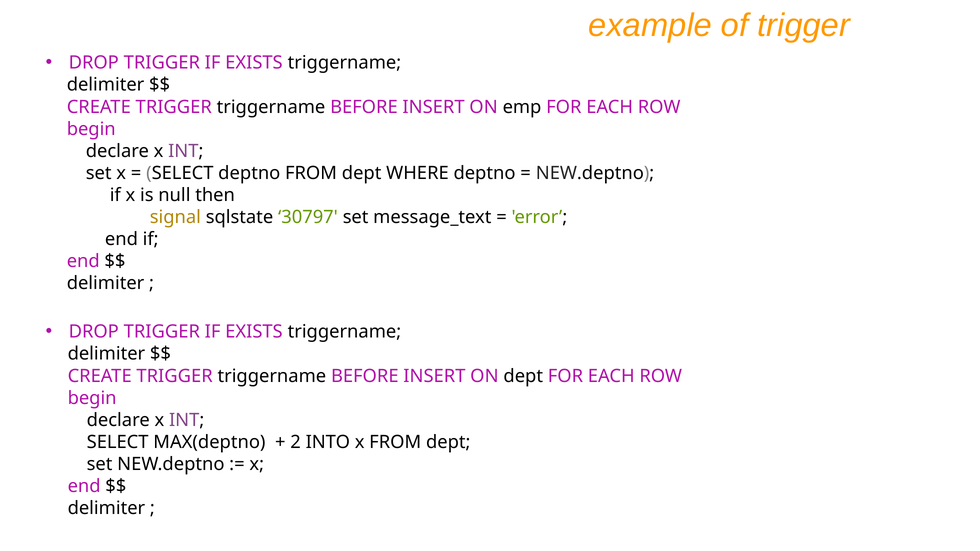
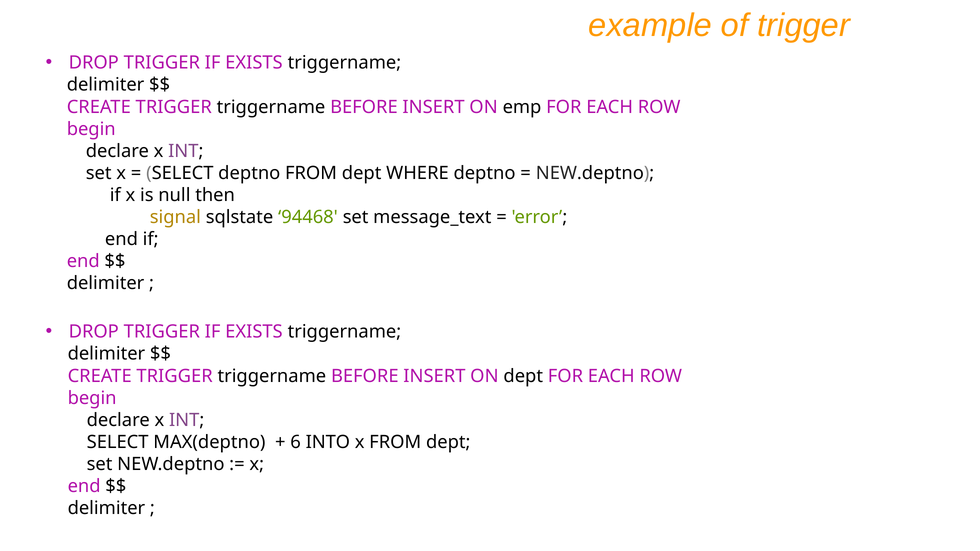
30797: 30797 -> 94468 (308, 217)
2: 2 -> 6 (296, 442)
